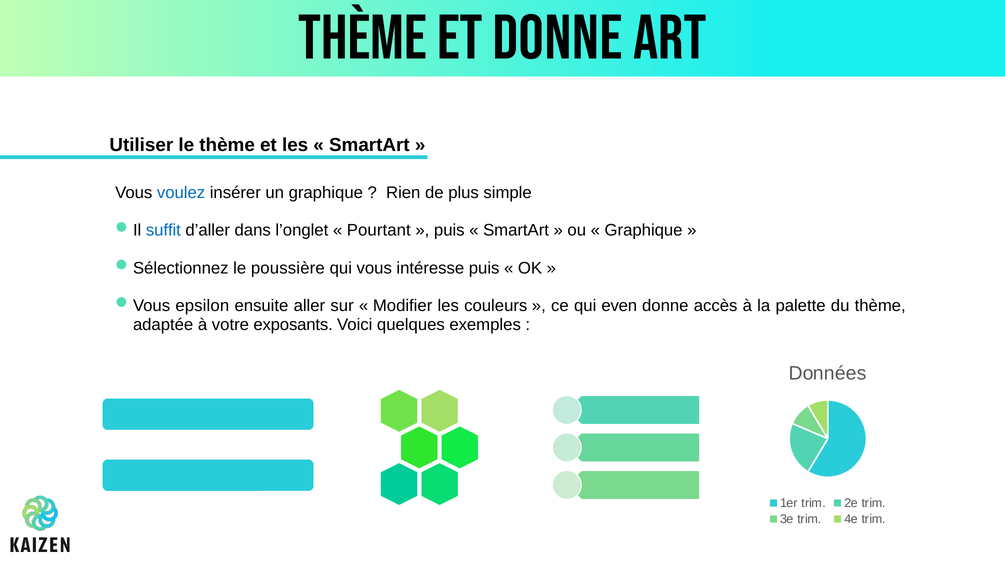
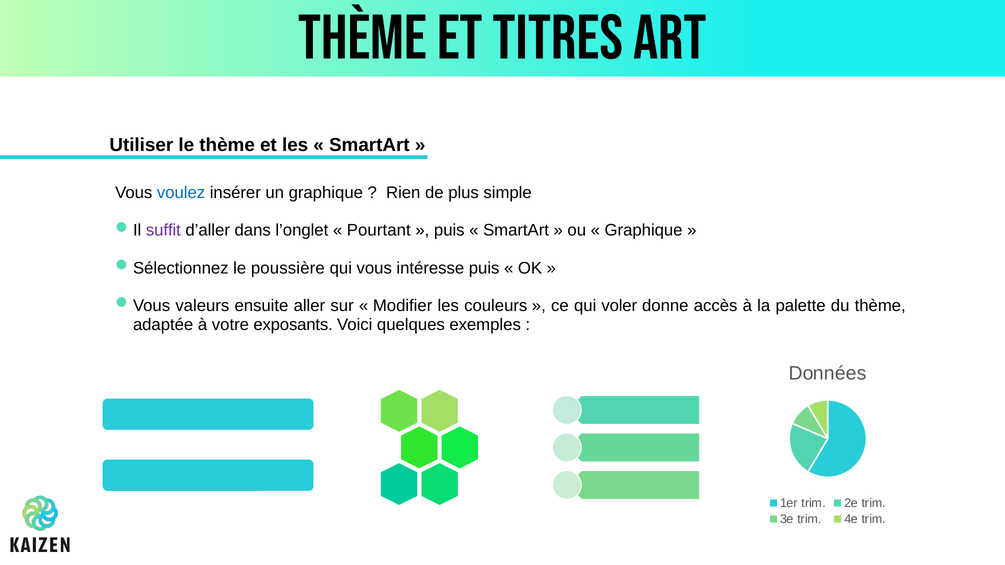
et donne: donne -> titres (558, 38)
suffit colour: blue -> purple (163, 231)
epsilon: epsilon -> valeurs (202, 306)
even: even -> voler (619, 306)
